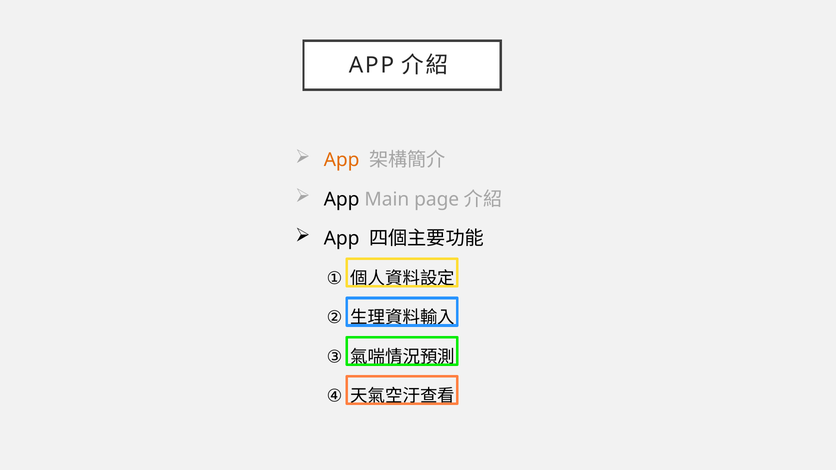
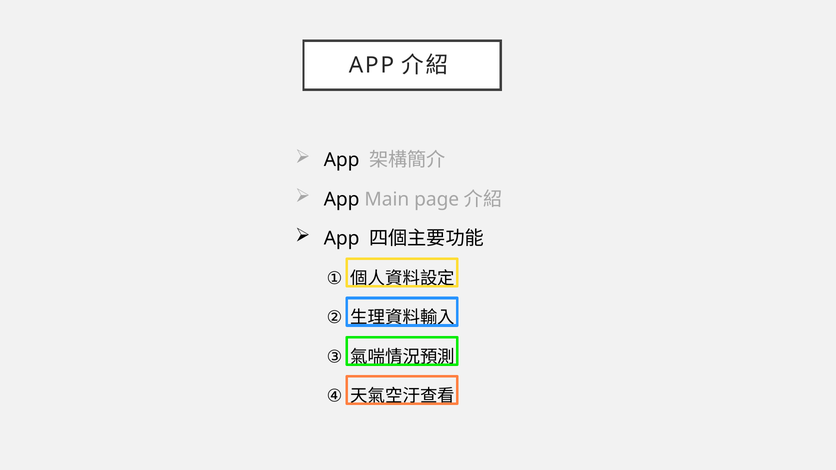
App colour: orange -> black (342, 160)
